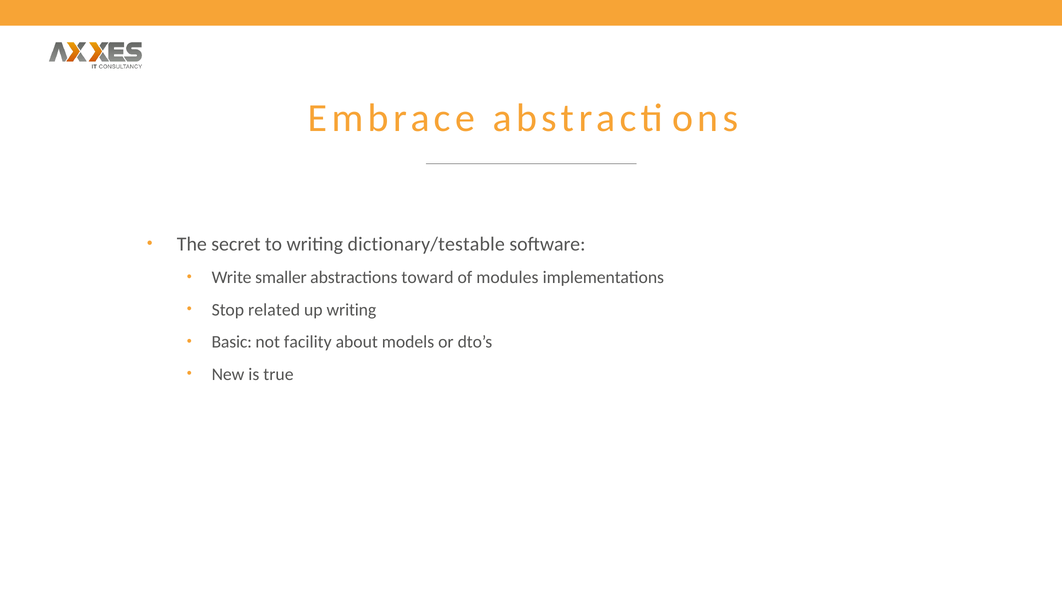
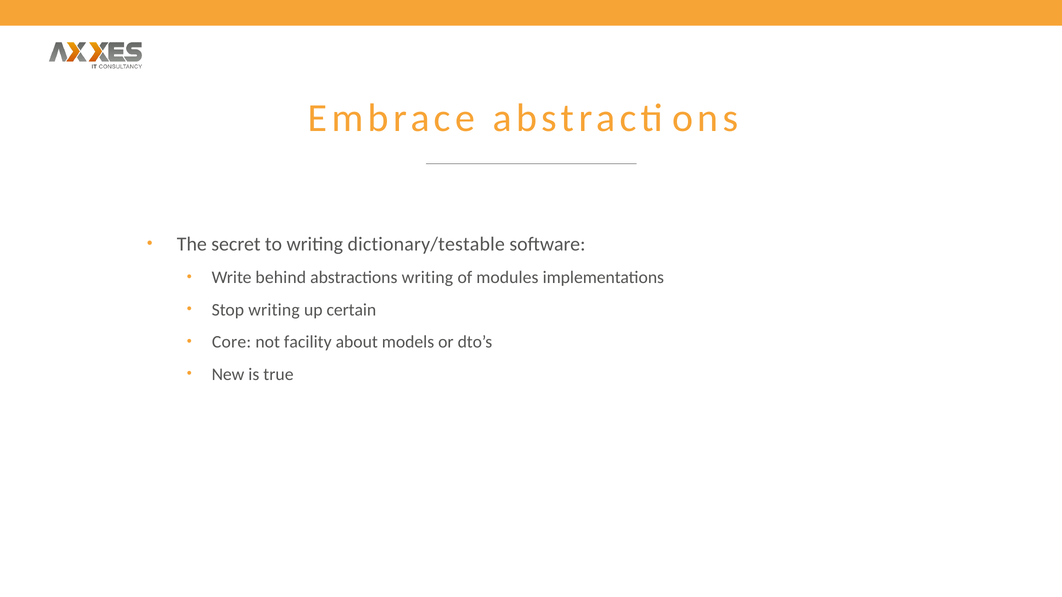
smaller: smaller -> behind (281, 278)
abstractions toward: toward -> writing (427, 278)
Stop related: related -> writing (274, 310)
up writing: writing -> certain (351, 310)
Basic: Basic -> Core (232, 342)
